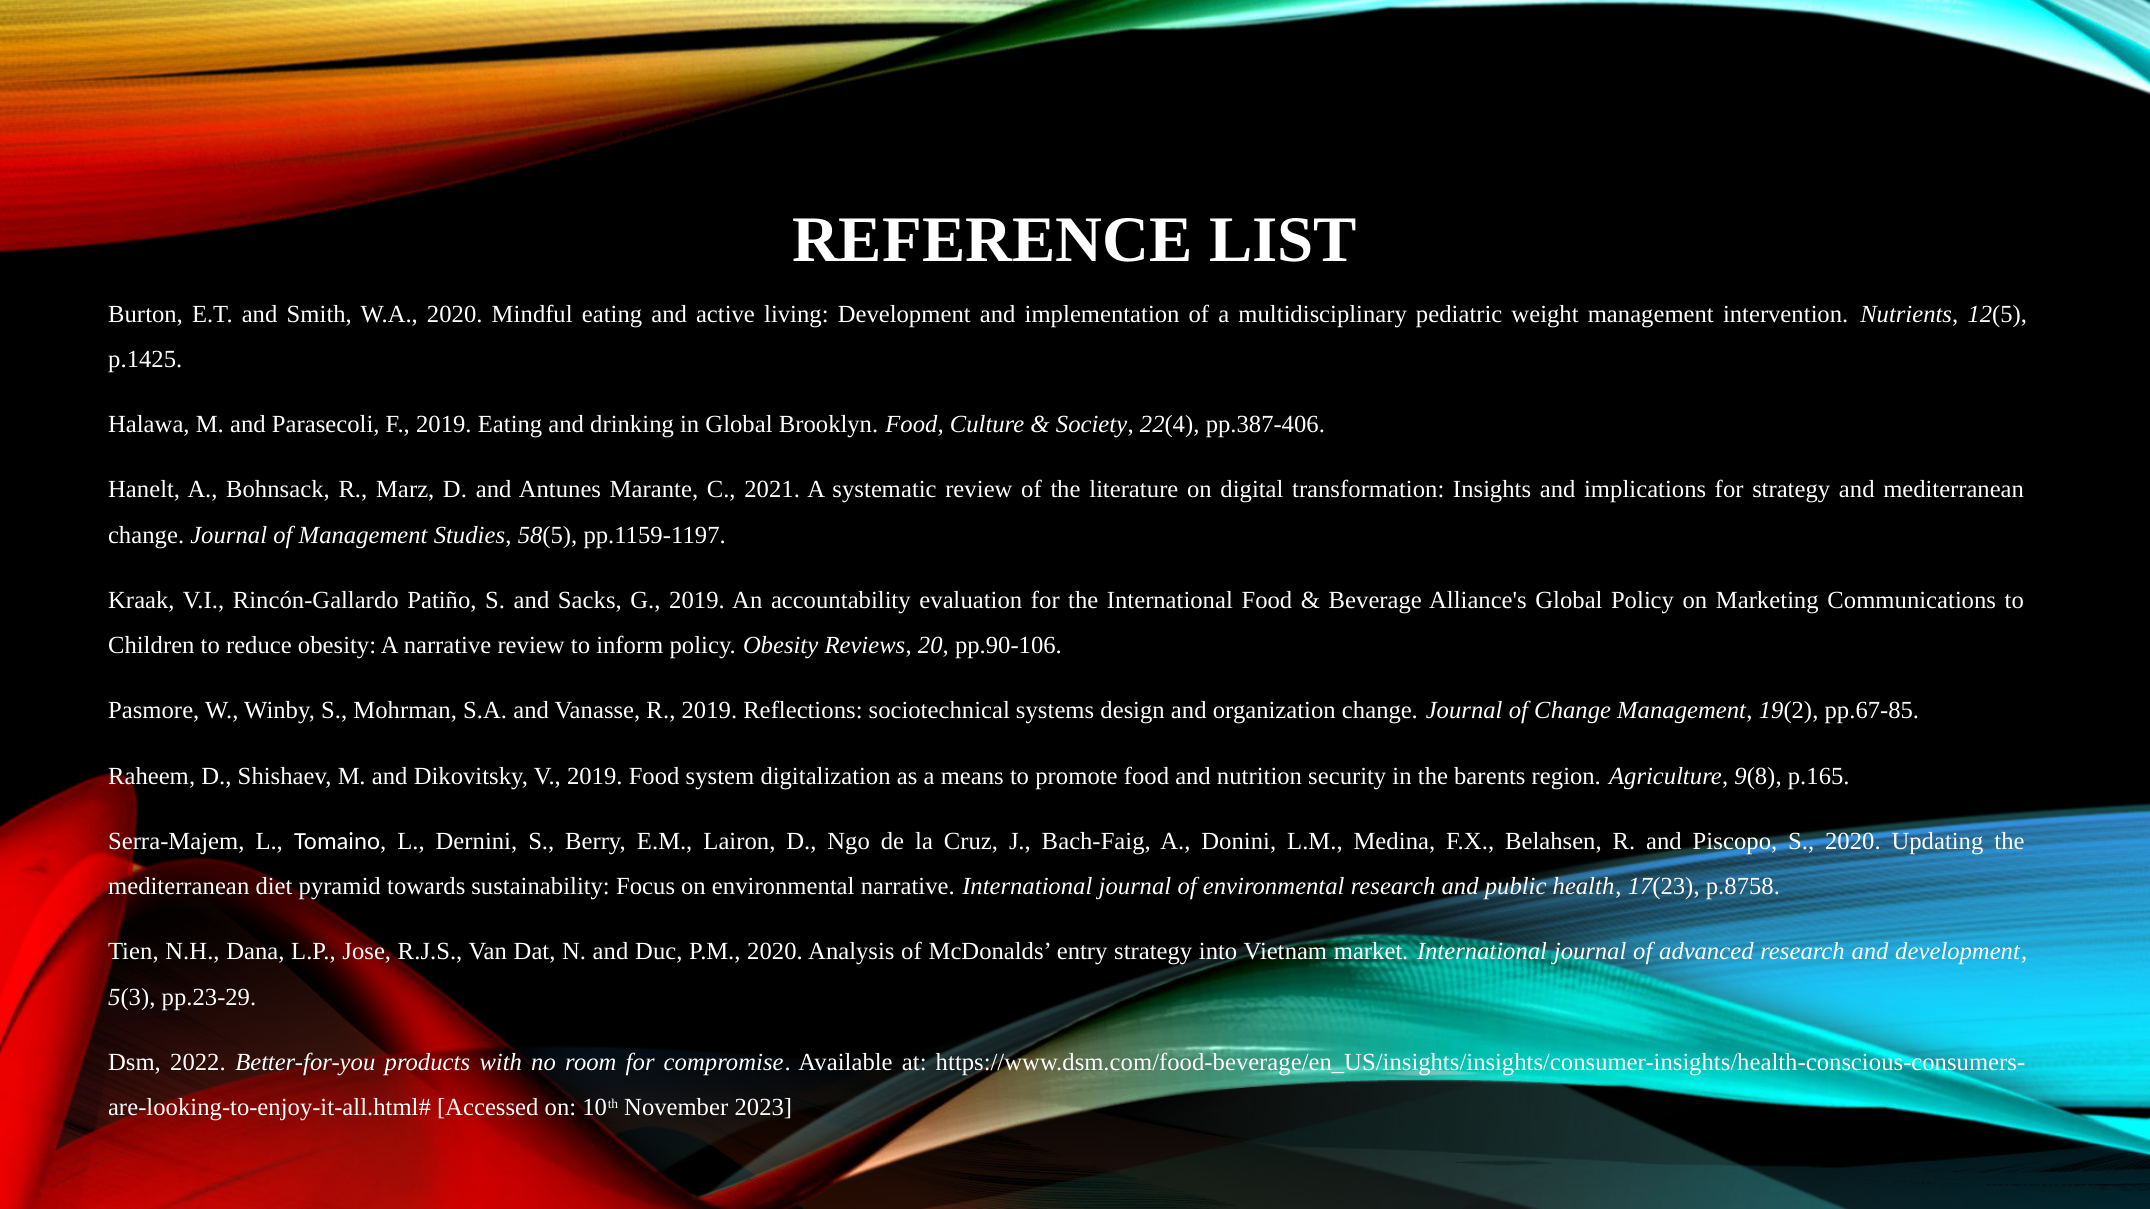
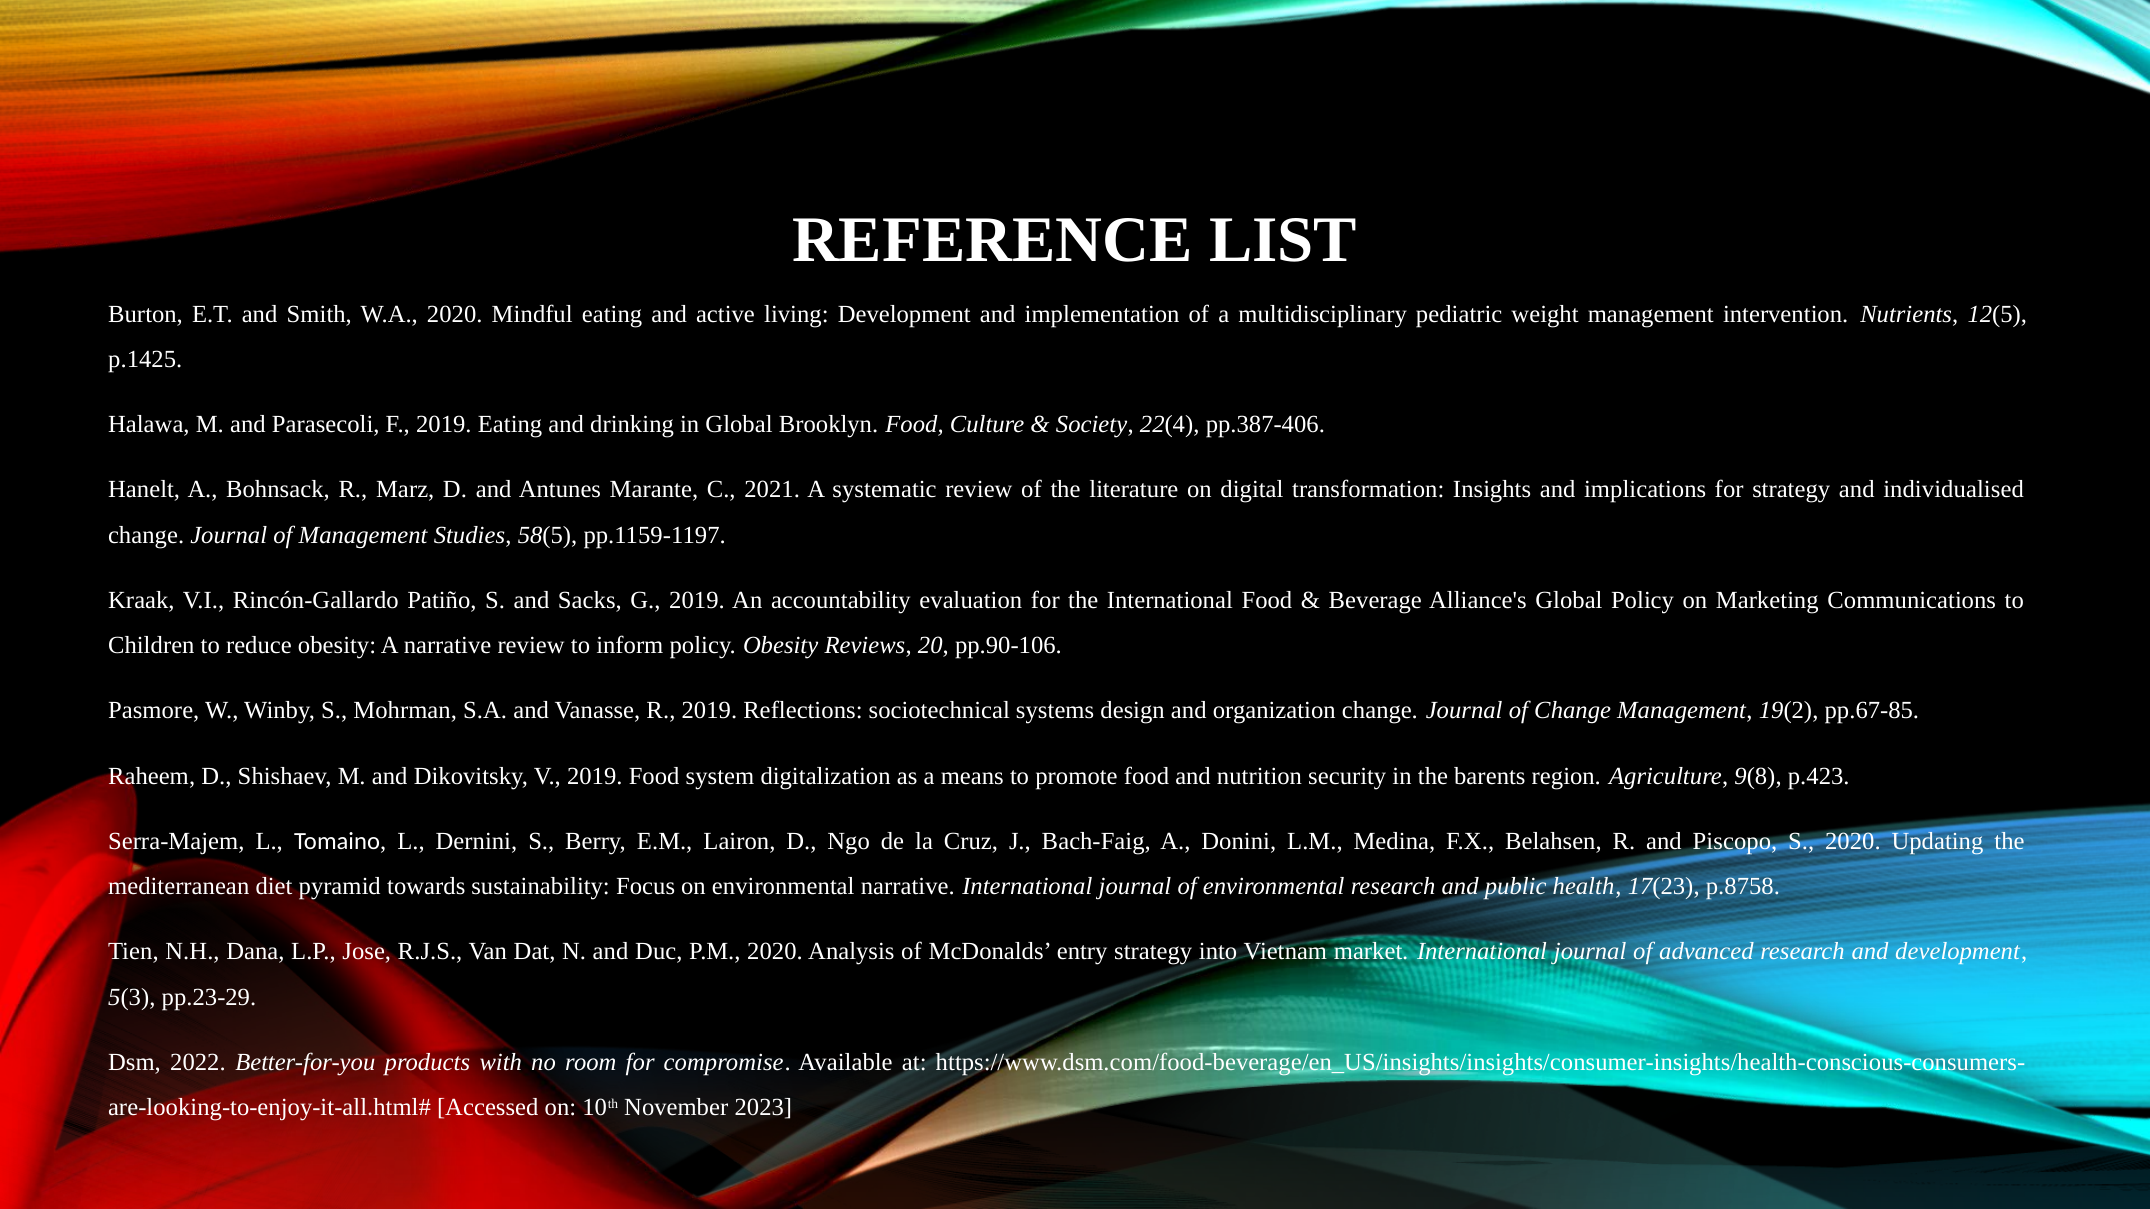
and mediterranean: mediterranean -> individualised (1954, 490)
p.165: p.165 -> p.423 (1819, 776)
